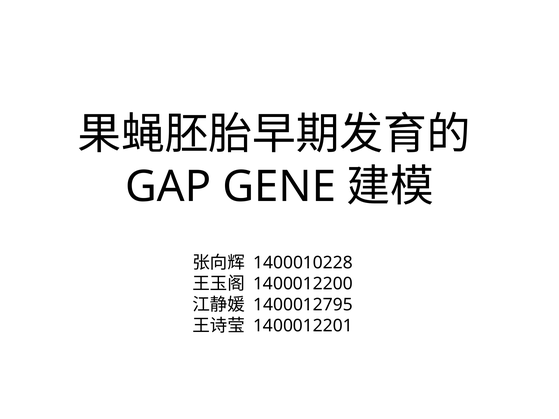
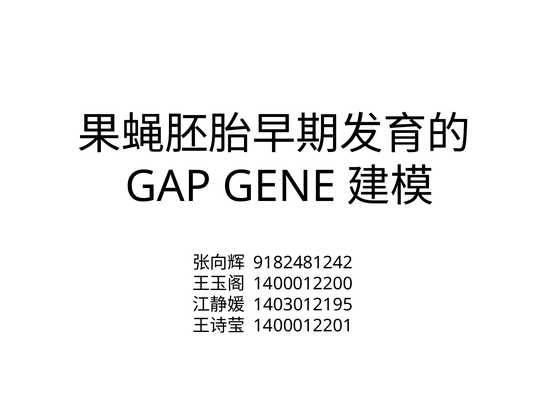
1400010228: 1400010228 -> 9182481242 (303, 263)
1400012795: 1400012795 -> 1403012195 (303, 305)
